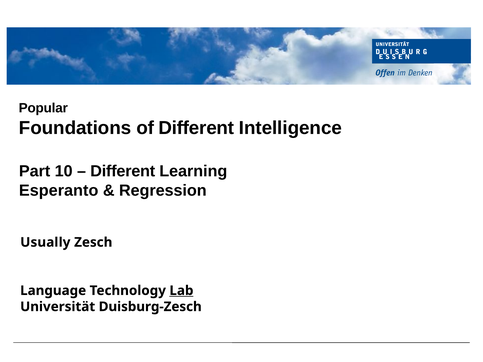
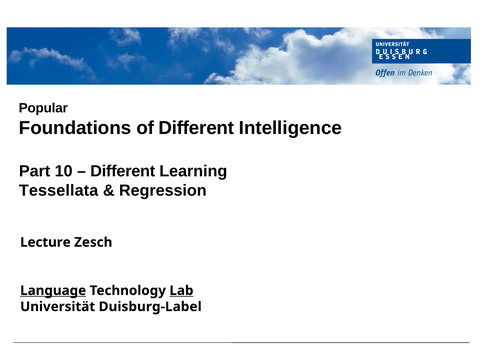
Esperanto: Esperanto -> Tessellata (59, 191)
Usually: Usually -> Lecture (45, 242)
Language underline: none -> present (53, 291)
Duisburg-Zesch: Duisburg-Zesch -> Duisburg-Label (150, 307)
